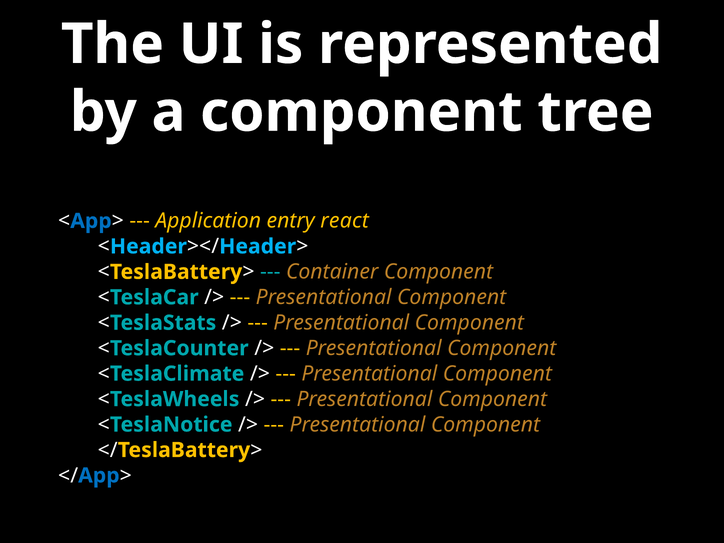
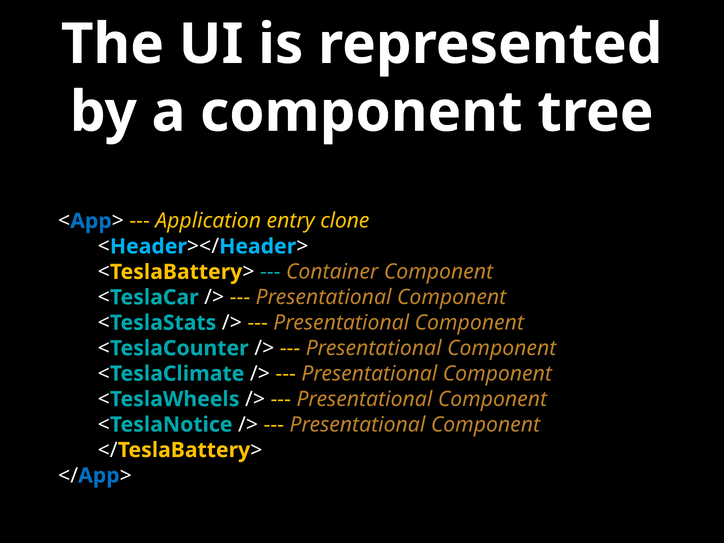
react: react -> clone (345, 221)
